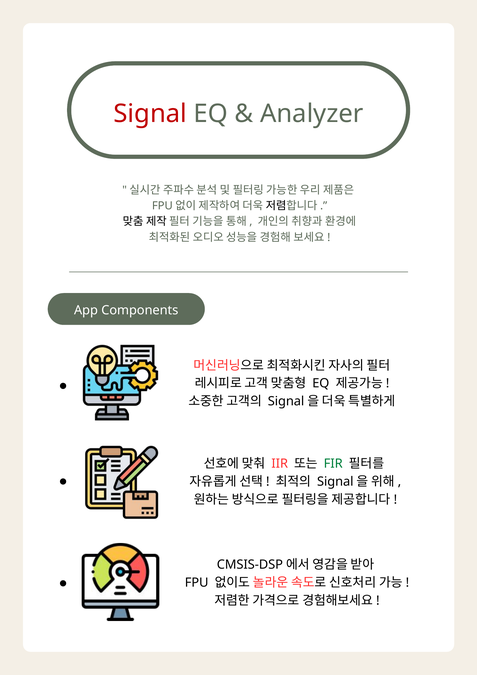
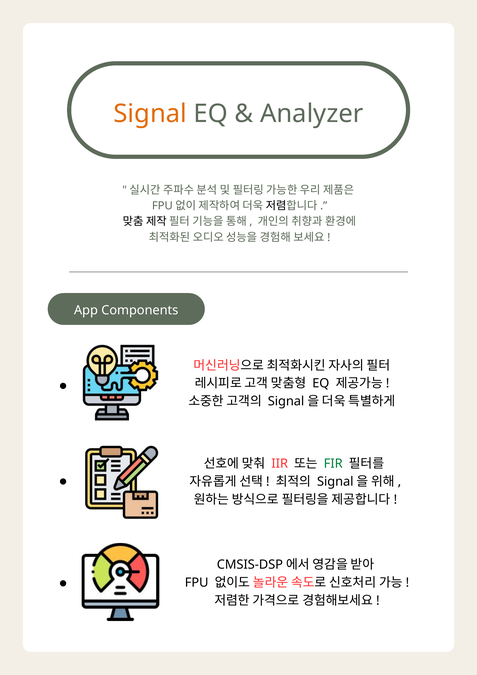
Signal colour: red -> orange (150, 114)
